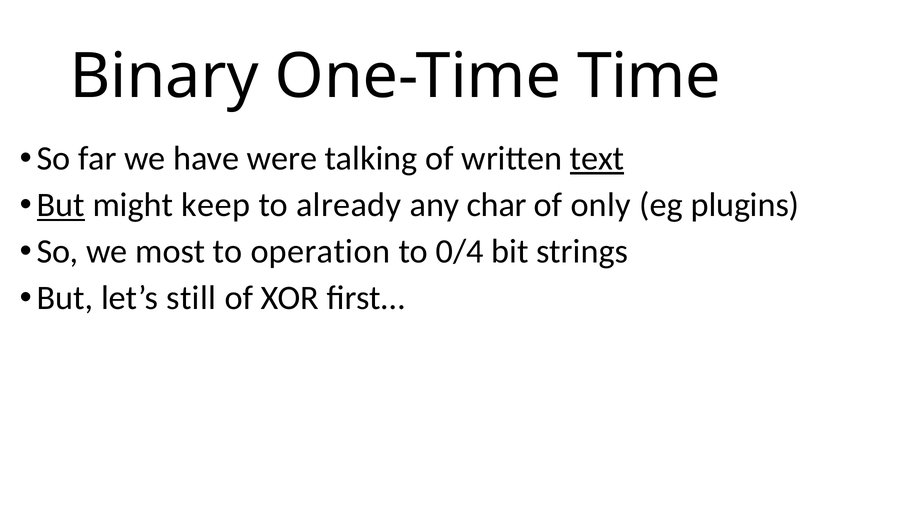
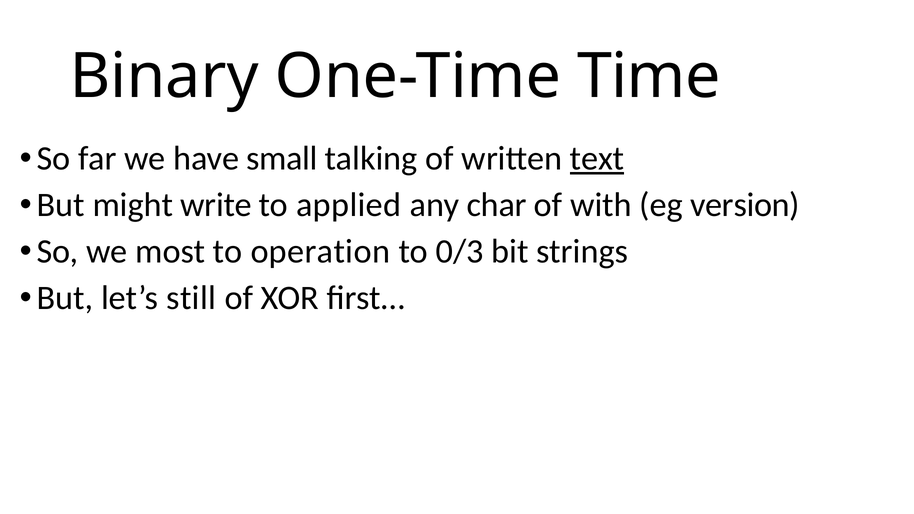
were: were -> small (282, 159)
But underline: present -> none (61, 205)
keep: keep -> write (216, 205)
already: already -> applied (349, 205)
only: only -> with (601, 205)
plugins: plugins -> version (745, 205)
0/4: 0/4 -> 0/3 (460, 252)
